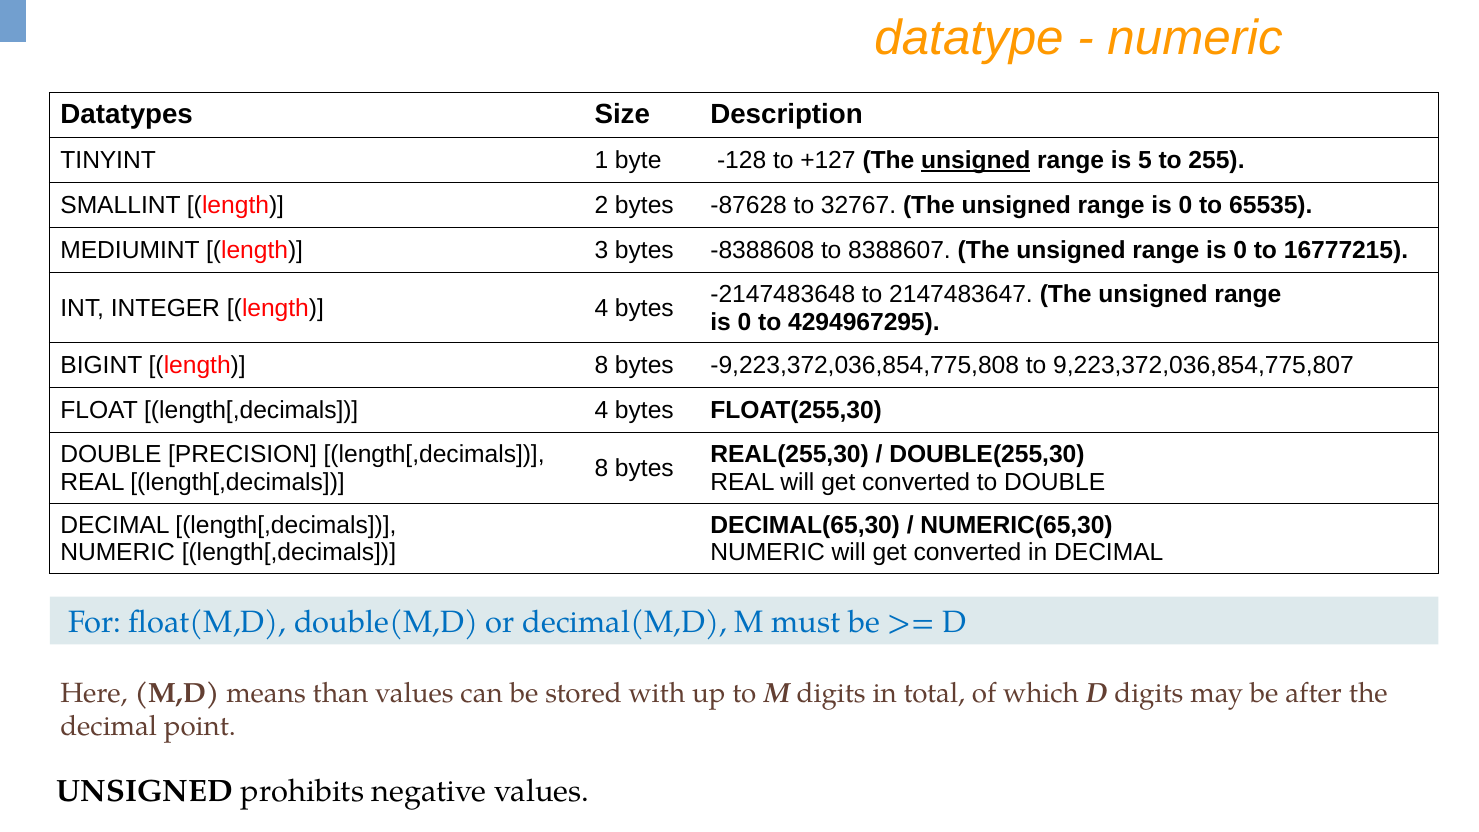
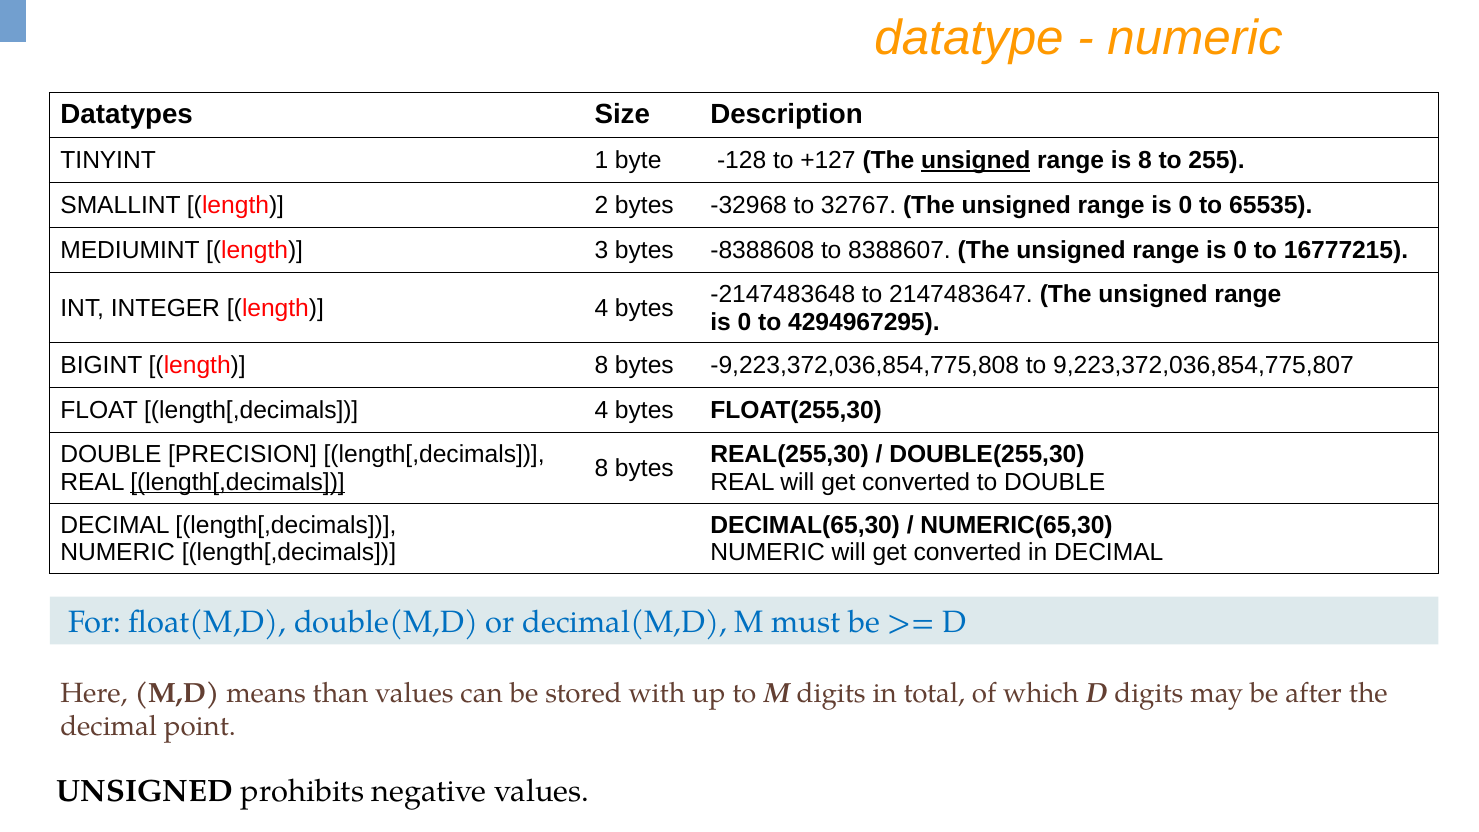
is 5: 5 -> 8 (1145, 161)
-87628: -87628 -> -32968 (749, 206)
length[,decimals underline: none -> present (238, 482)
